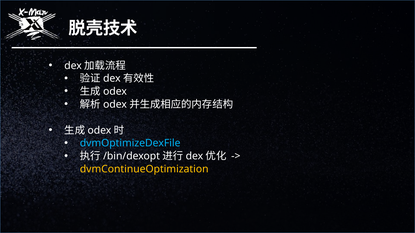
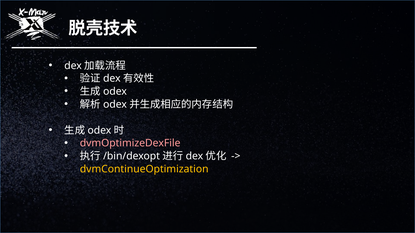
dvmOptimizeDexFile colour: light blue -> pink (130, 143)
